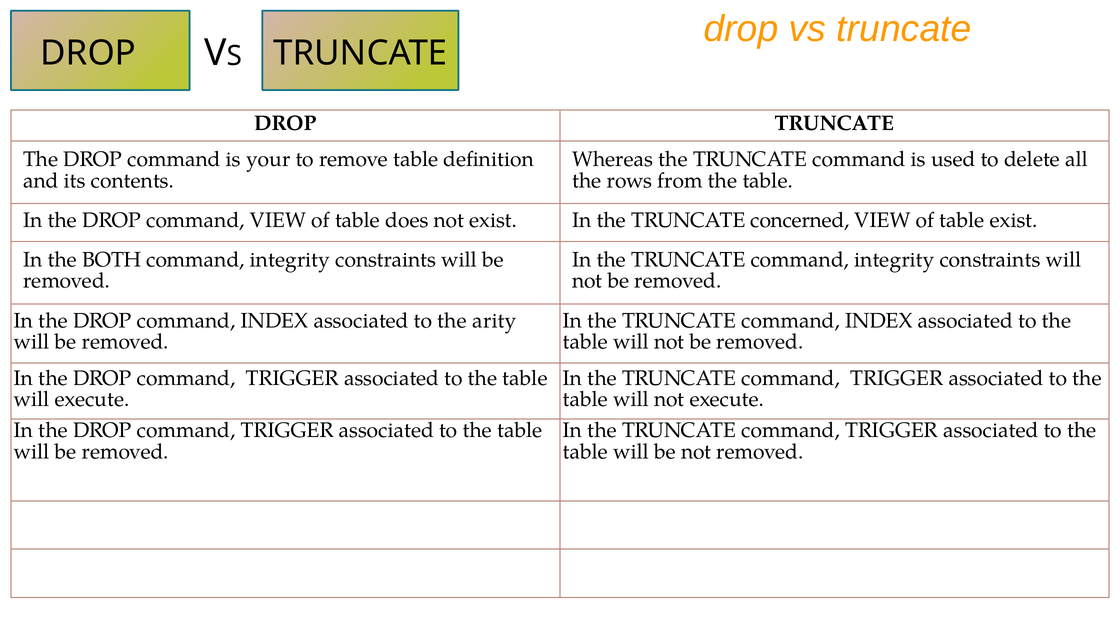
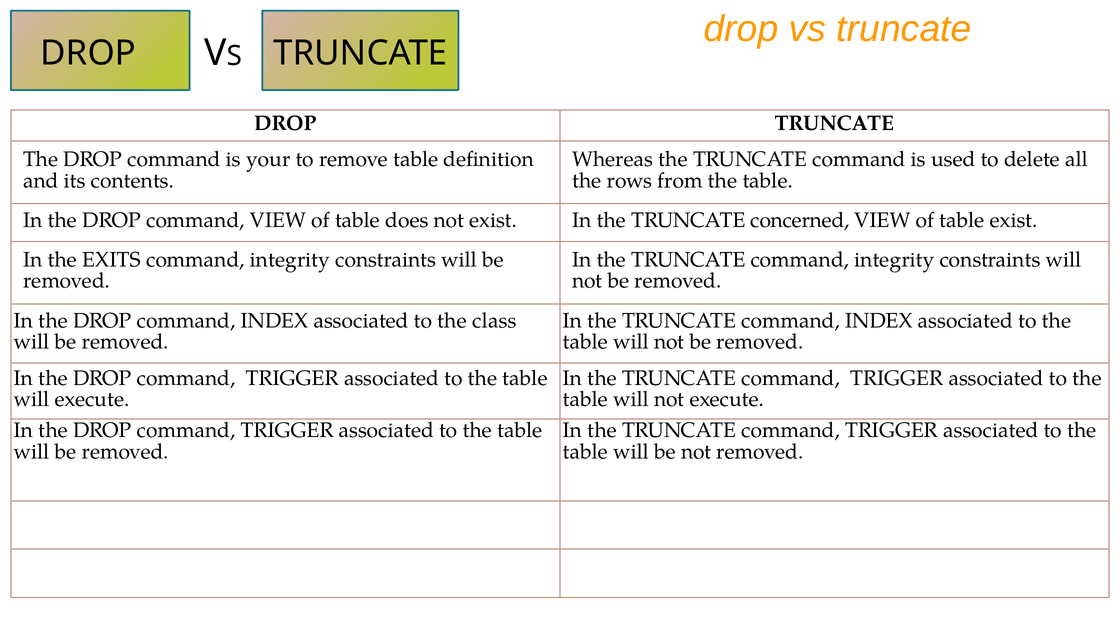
BOTH: BOTH -> EXITS (112, 260)
arity: arity -> class (494, 321)
